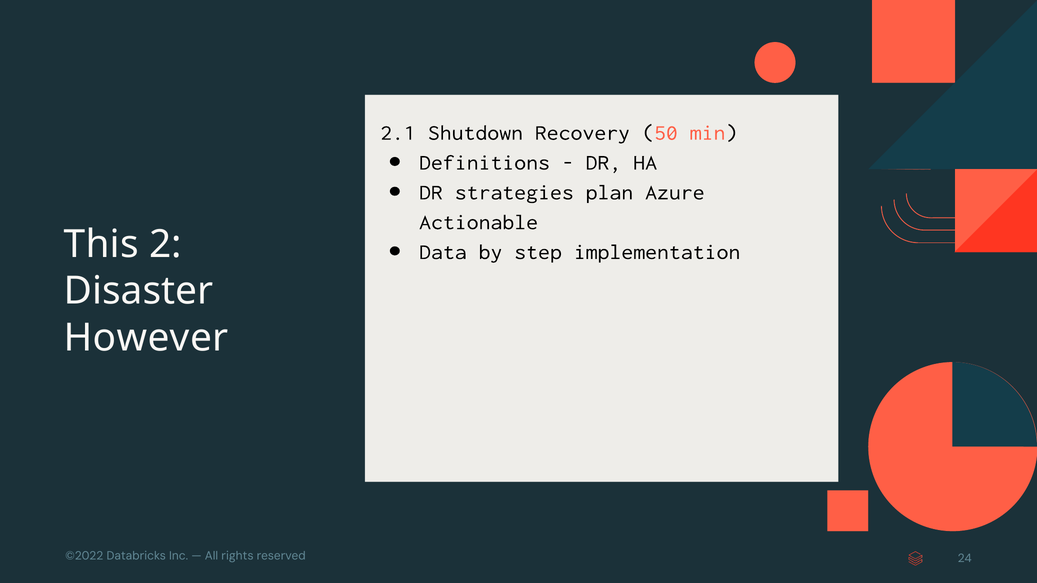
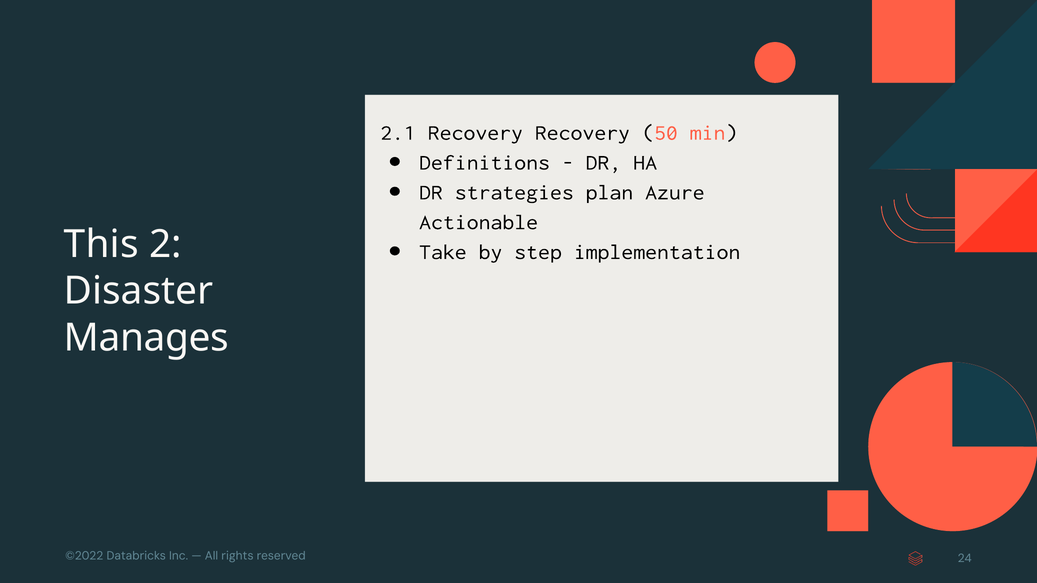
2.1 Shutdown: Shutdown -> Recovery (475, 133)
Data: Data -> Take (443, 252)
However: However -> Manages (146, 338)
